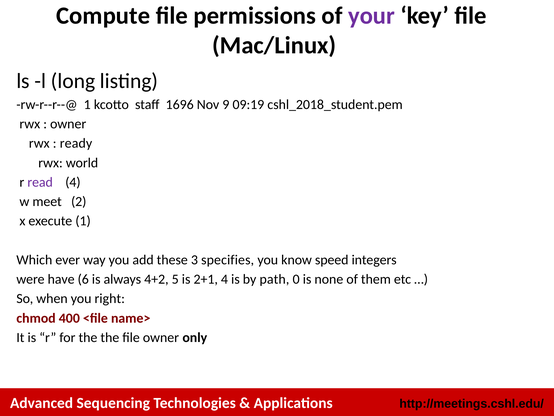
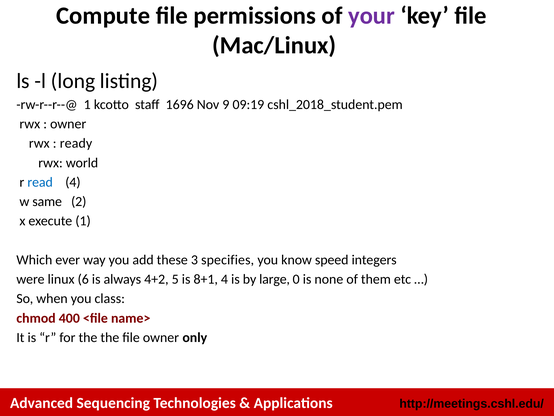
read colour: purple -> blue (40, 182)
meet: meet -> same (47, 201)
have: have -> linux (61, 279)
2+1: 2+1 -> 8+1 (206, 279)
path: path -> large (275, 279)
right: right -> class (110, 298)
